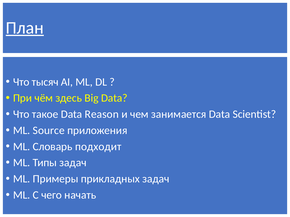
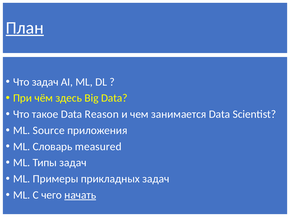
Что тысяч: тысяч -> задач (45, 82)
подходит: подходит -> measured (98, 147)
начать underline: none -> present (80, 195)
